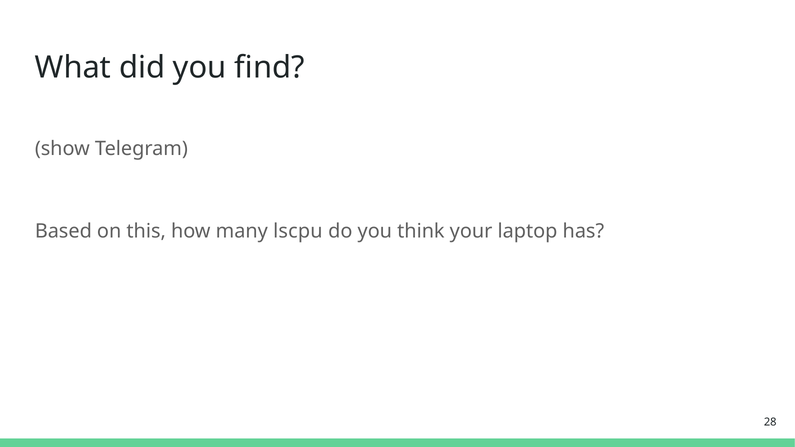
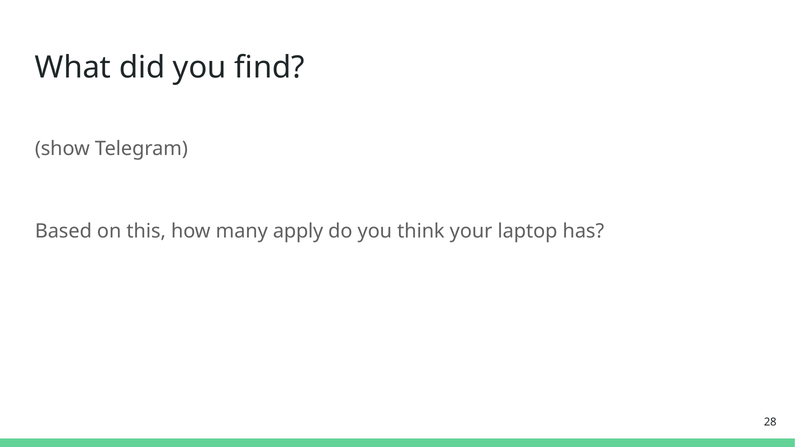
lscpu: lscpu -> apply (298, 231)
